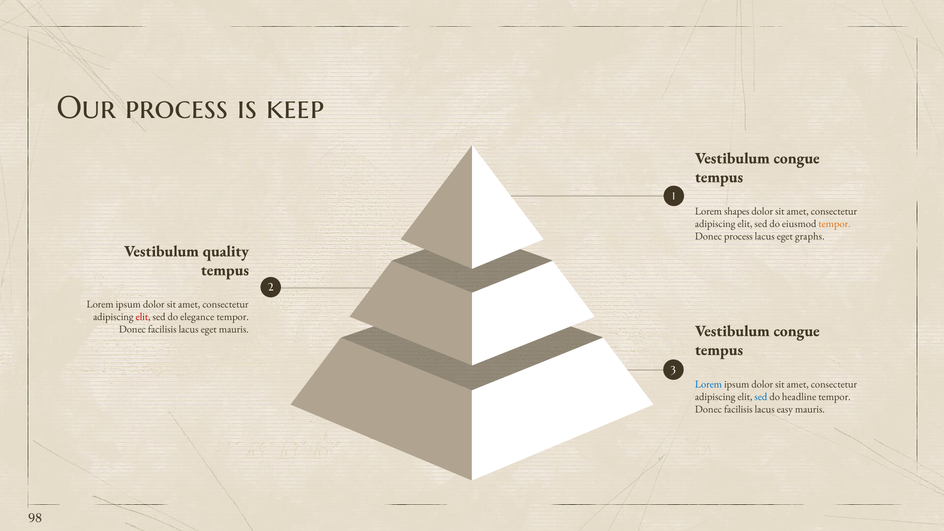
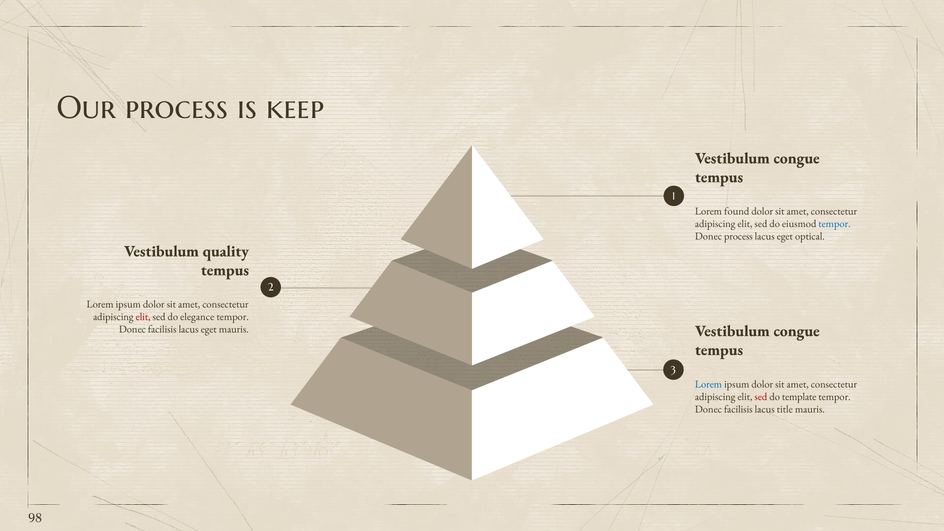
shapes: shapes -> found (737, 211)
tempor colour: orange -> blue (835, 224)
graphs: graphs -> optical (810, 236)
sed colour: blue -> red (761, 397)
headline: headline -> template (799, 397)
easy: easy -> title (785, 409)
